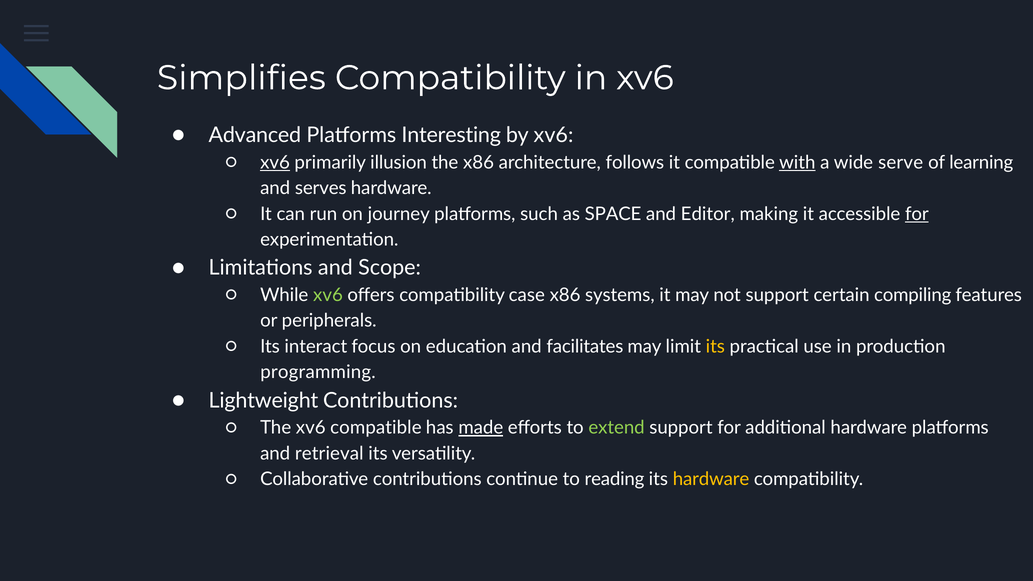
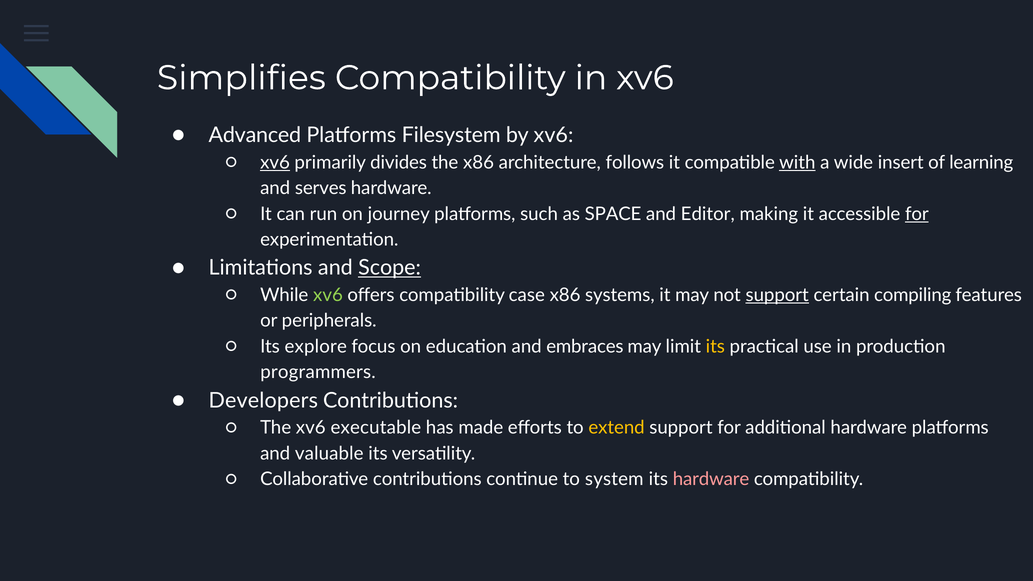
Interesting: Interesting -> Filesystem (451, 135)
illusion: illusion -> divides (399, 162)
serve: serve -> insert (901, 162)
Scope underline: none -> present (390, 268)
support underline: none -> present (777, 295)
interact: interact -> explore (316, 347)
facilitates: facilitates -> embraces (585, 347)
programming: programming -> programmers (318, 372)
Lightweight: Lightweight -> Developers (263, 401)
xv6 compatible: compatible -> executable (376, 428)
made underline: present -> none (481, 428)
extend colour: light green -> yellow (617, 428)
retrieval: retrieval -> valuable (329, 454)
reading: reading -> system (614, 479)
hardware colour: yellow -> pink (711, 479)
